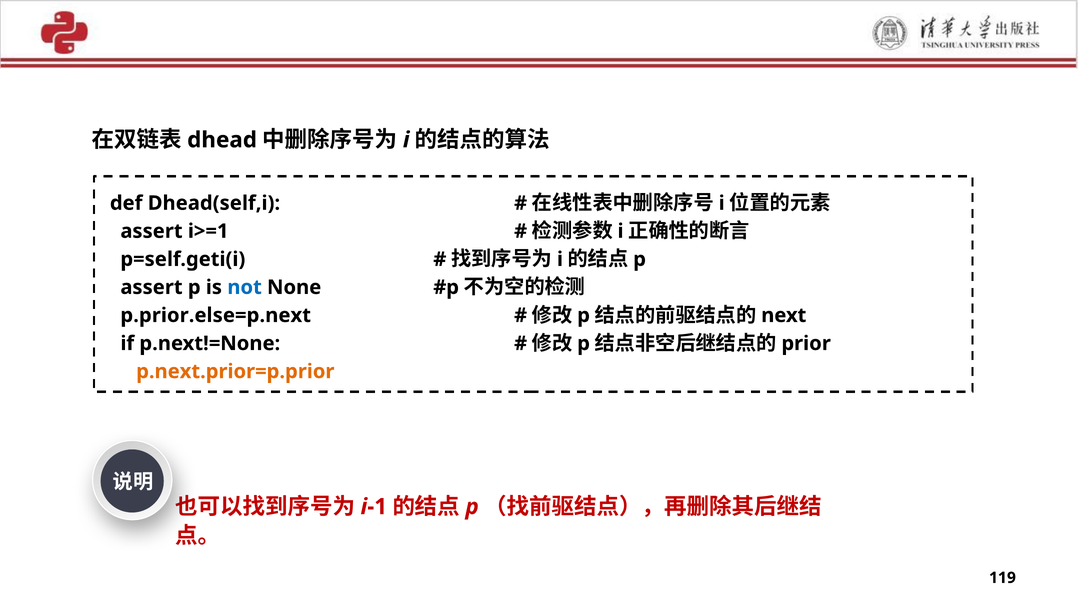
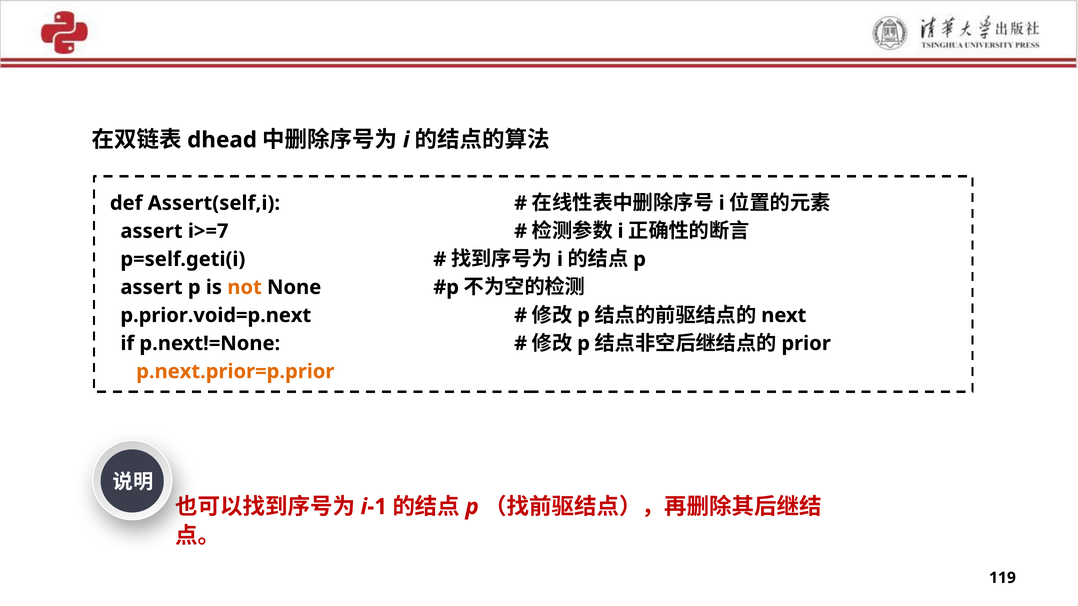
Dhead(self,i: Dhead(self,i -> Assert(self,i (214, 203)
i>=1: i>=1 -> i>=7 (208, 231)
not colour: blue -> orange (245, 287)
p.prior.else=p.next: p.prior.else=p.next -> p.prior.void=p.next (216, 316)
